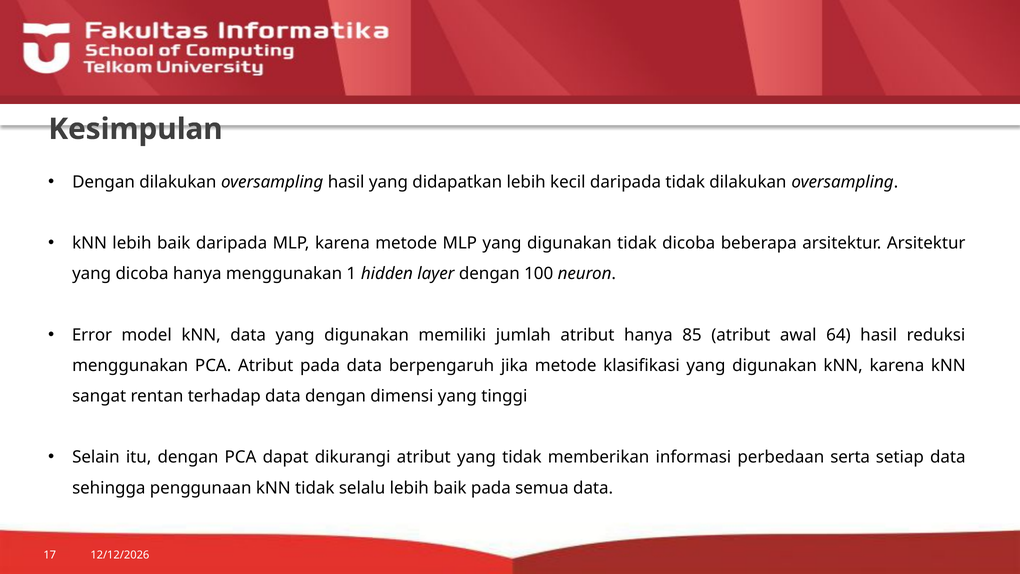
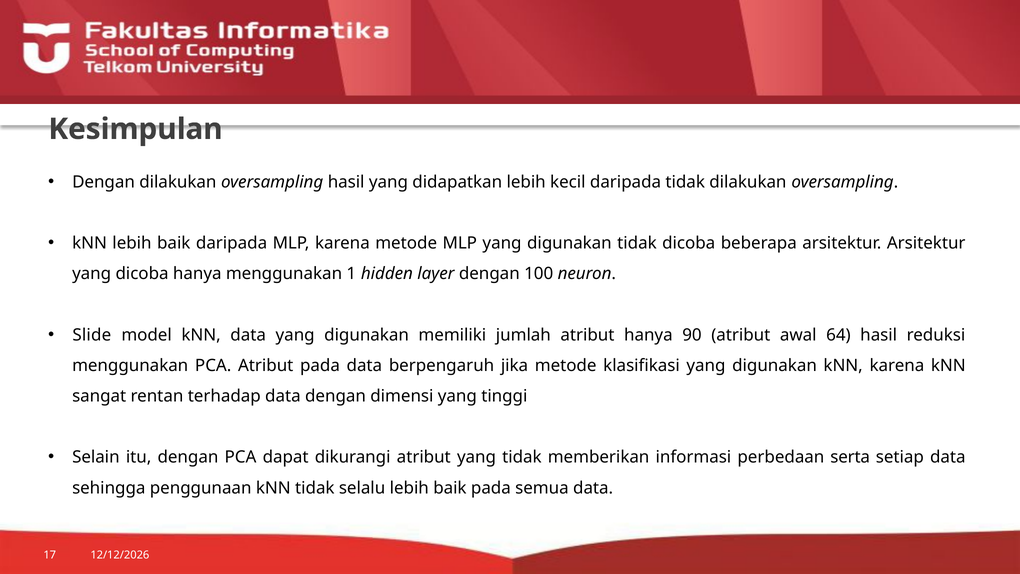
Error: Error -> Slide (92, 335)
85: 85 -> 90 (692, 335)
